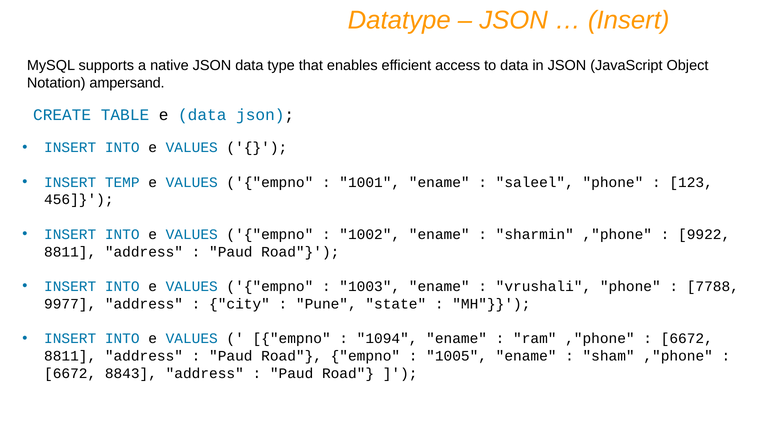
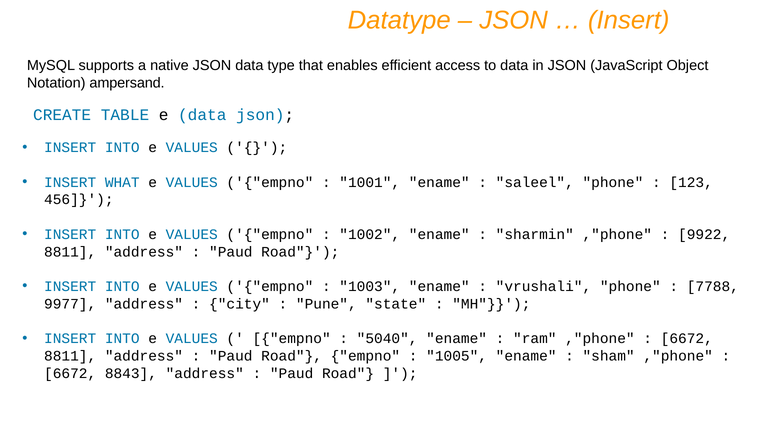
TEMP: TEMP -> WHAT (122, 182)
1094: 1094 -> 5040 (387, 339)
